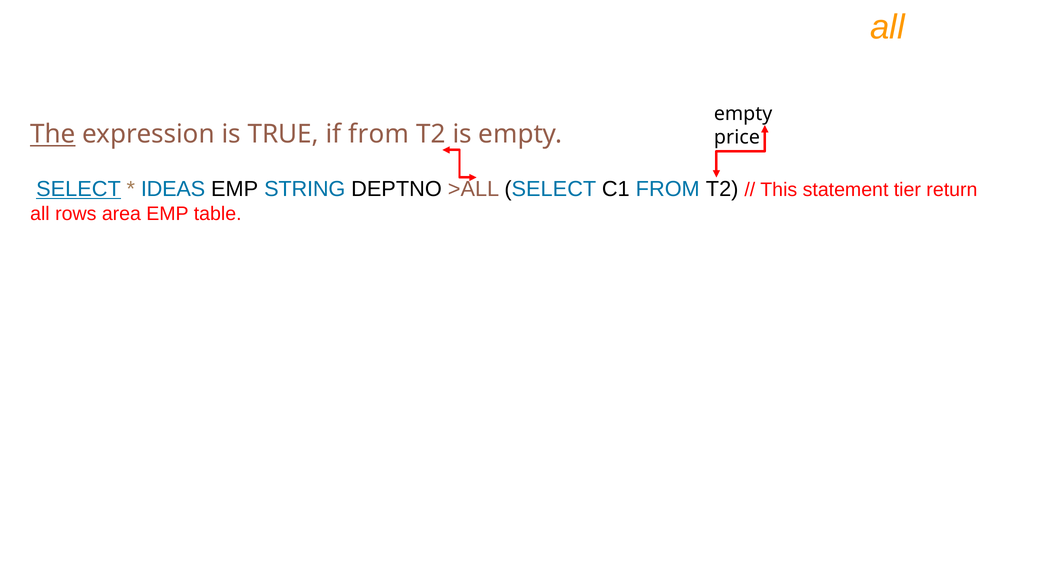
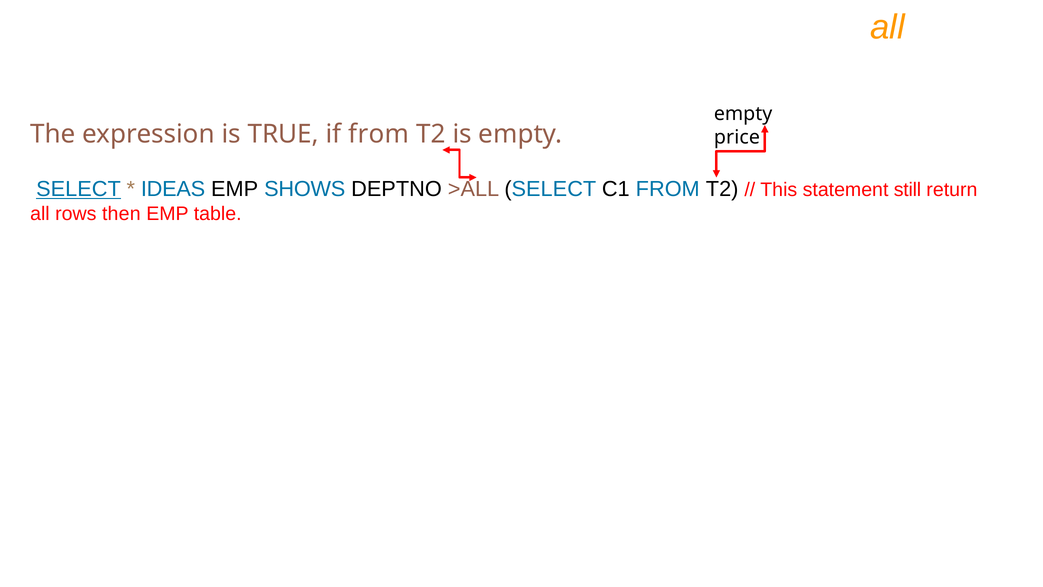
The underline: present -> none (53, 134)
STRING: STRING -> SHOWS (305, 189)
tier: tier -> still (907, 190)
area: area -> then (121, 214)
